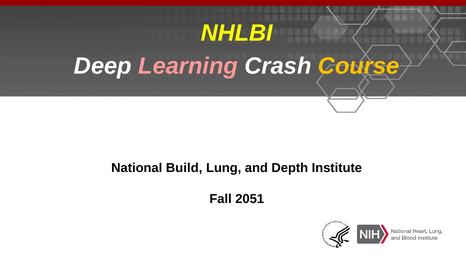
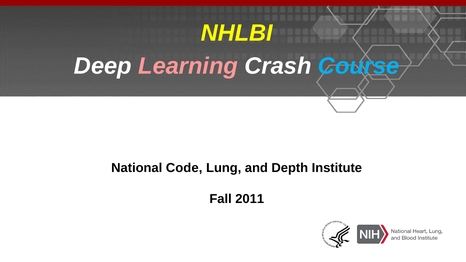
Course colour: yellow -> light blue (359, 66)
Build: Build -> Code (184, 168)
2051: 2051 -> 2011 (250, 199)
